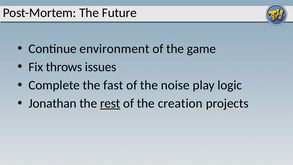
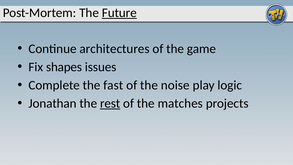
Future underline: none -> present (119, 13)
environment: environment -> architectures (115, 49)
throws: throws -> shapes (64, 67)
creation: creation -> matches (180, 103)
